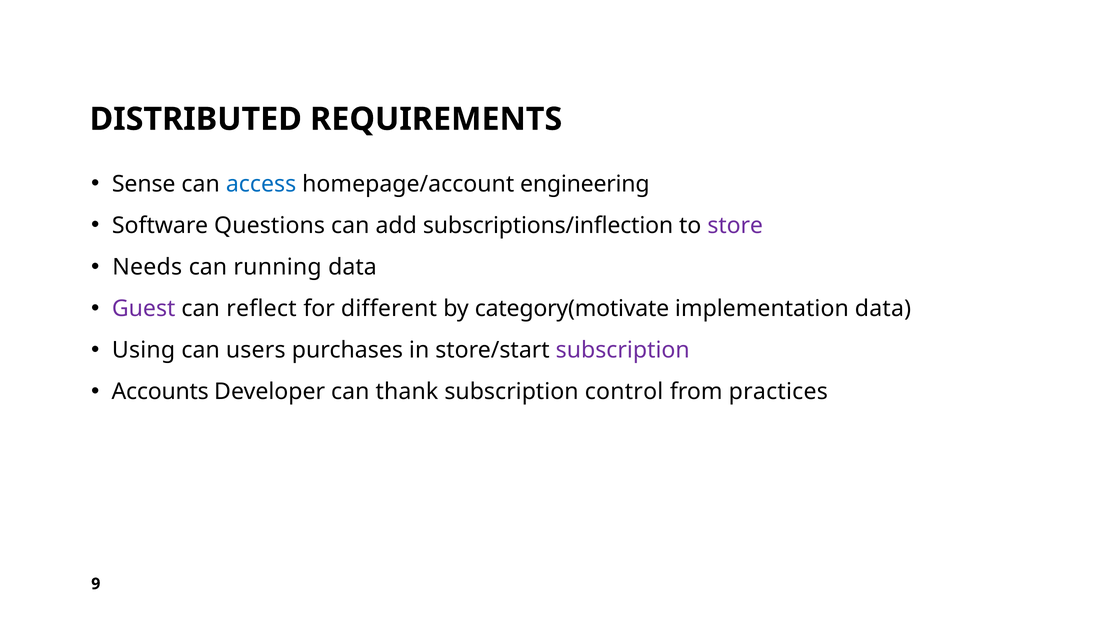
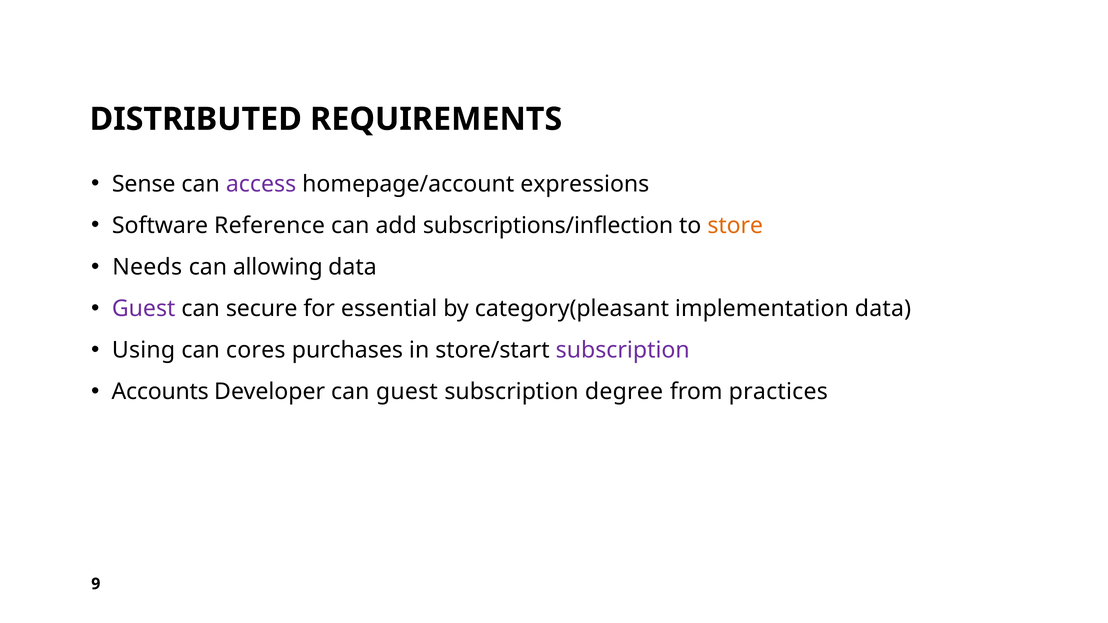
access colour: blue -> purple (261, 184)
engineering: engineering -> expressions (585, 184)
Questions: Questions -> Reference (270, 226)
store colour: purple -> orange (735, 226)
running: running -> allowing (278, 267)
reflect: reflect -> secure (262, 309)
different: different -> essential (389, 309)
category(motivate: category(motivate -> category(pleasant (572, 309)
users: users -> cores (256, 350)
can thank: thank -> guest (407, 392)
control: control -> degree (624, 392)
